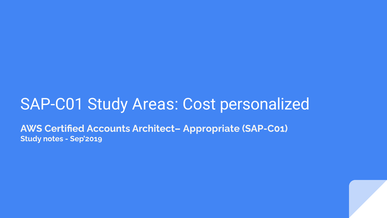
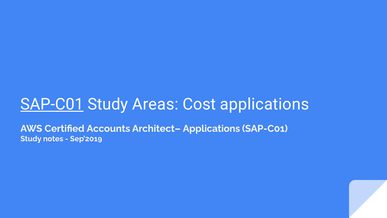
SAP-C01 underline: none -> present (52, 104)
Cost personalized: personalized -> applications (265, 104)
Architect– Appropriate: Appropriate -> Applications (211, 128)
